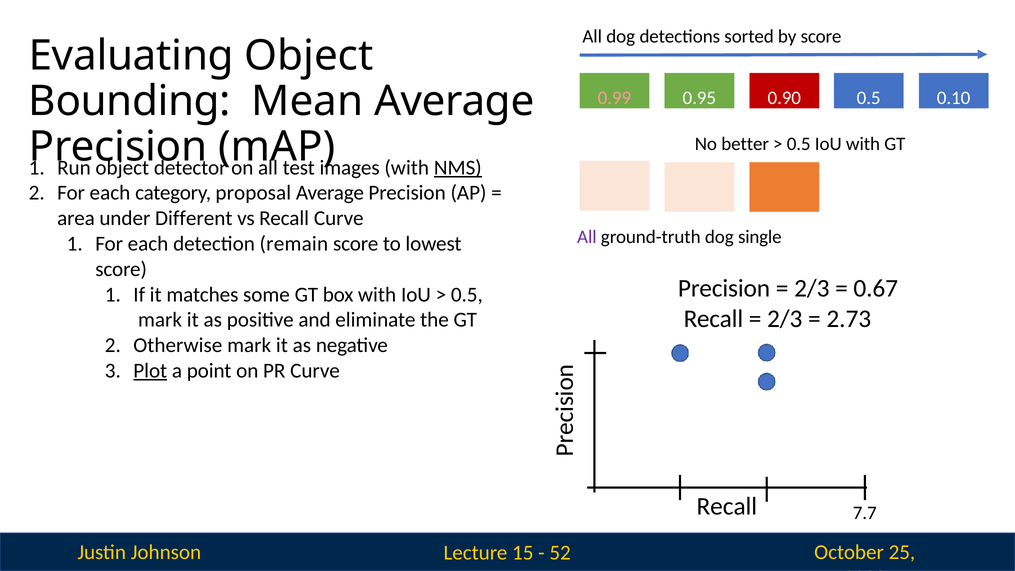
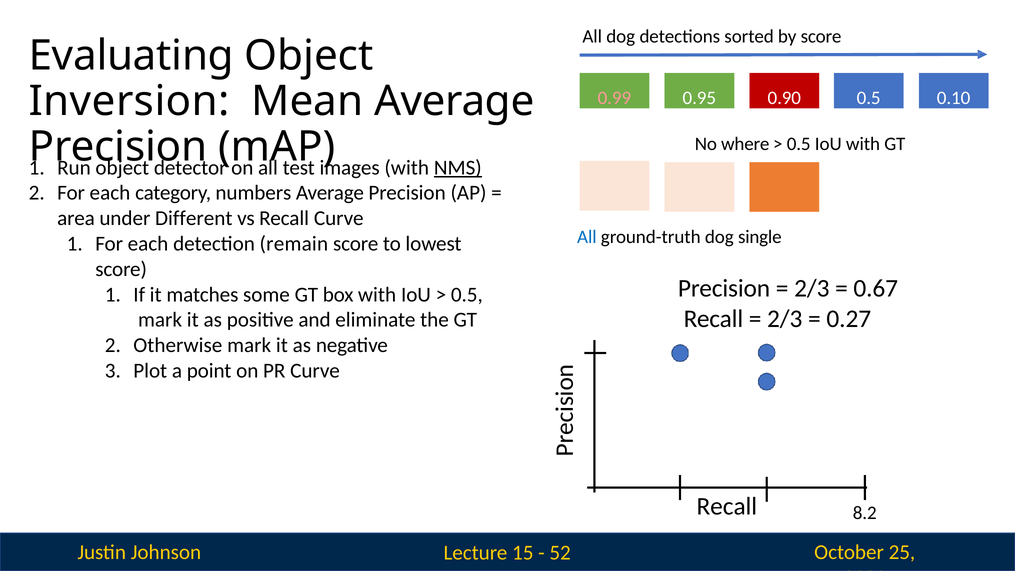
Bounding: Bounding -> Inversion (129, 101)
better: better -> where (745, 144)
proposal: proposal -> numbers (253, 193)
All colour: purple -> blue (587, 237)
2.73: 2.73 -> 0.27 (849, 319)
Plot underline: present -> none (150, 371)
7.7: 7.7 -> 8.2 (865, 513)
